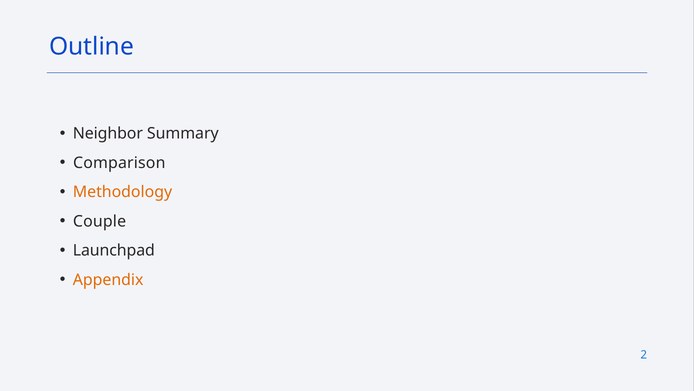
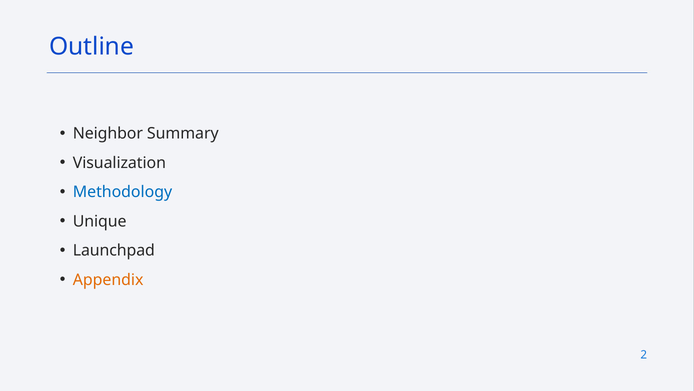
Comparison: Comparison -> Visualization (119, 163)
Methodology colour: orange -> blue (122, 192)
Couple: Couple -> Unique (100, 221)
